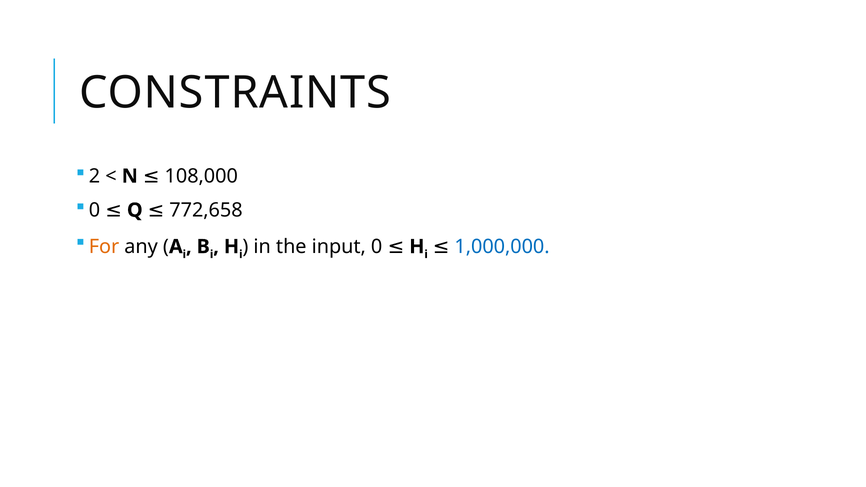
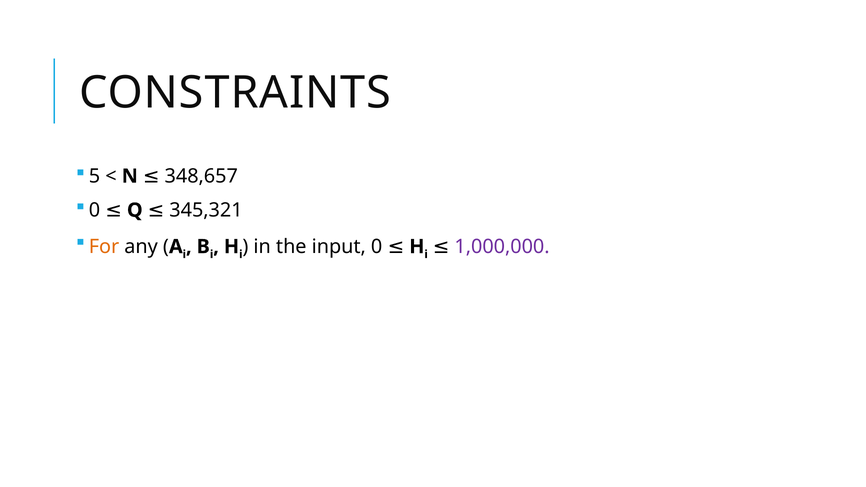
2: 2 -> 5 (95, 176)
108,000: 108,000 -> 348,657 (201, 176)
772,658: 772,658 -> 345,321 (206, 210)
1,000,000 colour: blue -> purple (502, 247)
